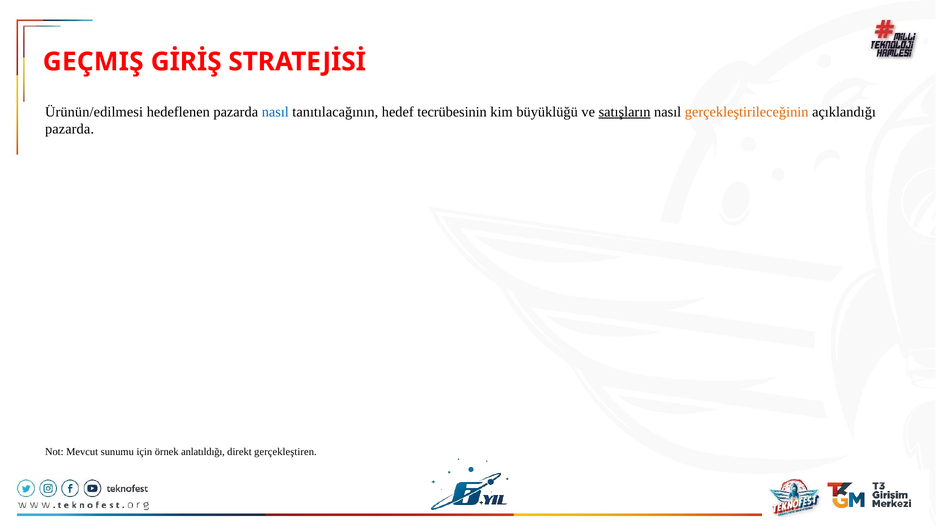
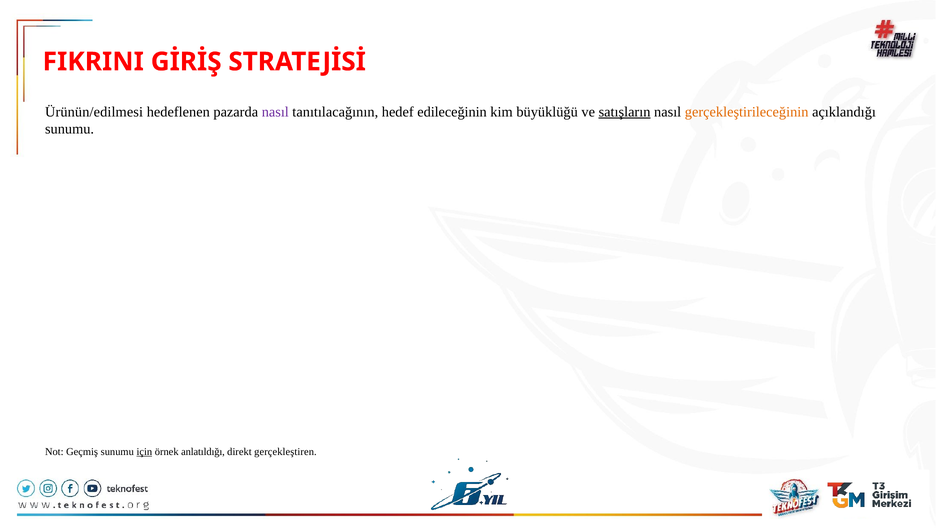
GEÇMIŞ: GEÇMIŞ -> FIKRINI (93, 62)
nasıl colour: blue -> purple (275, 112)
tecrübesinin: tecrübesinin -> edileceğinin (452, 112)
pazarda: pazarda -> sunumu (70, 129)
Mevcut: Mevcut -> Geçmiş (82, 452)
için underline: none -> present (144, 452)
